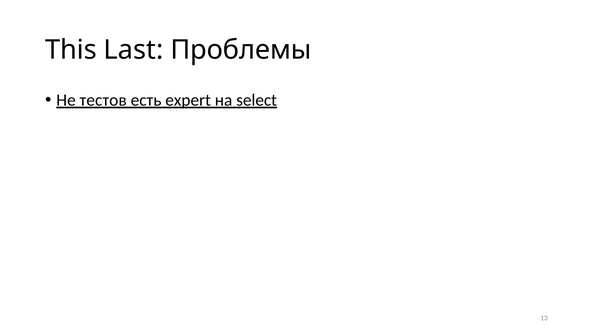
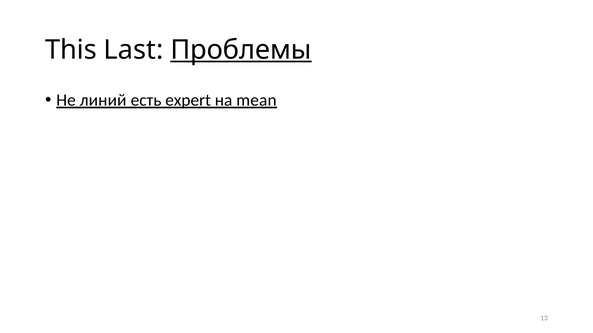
Проблемы underline: none -> present (241, 50)
тестов: тестов -> линий (103, 100)
select: select -> mean (256, 100)
